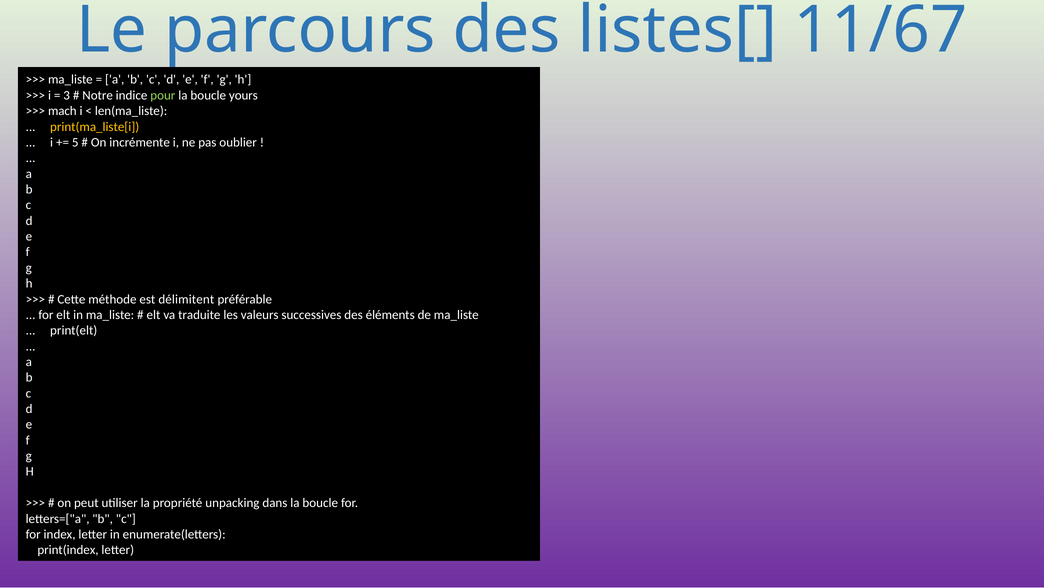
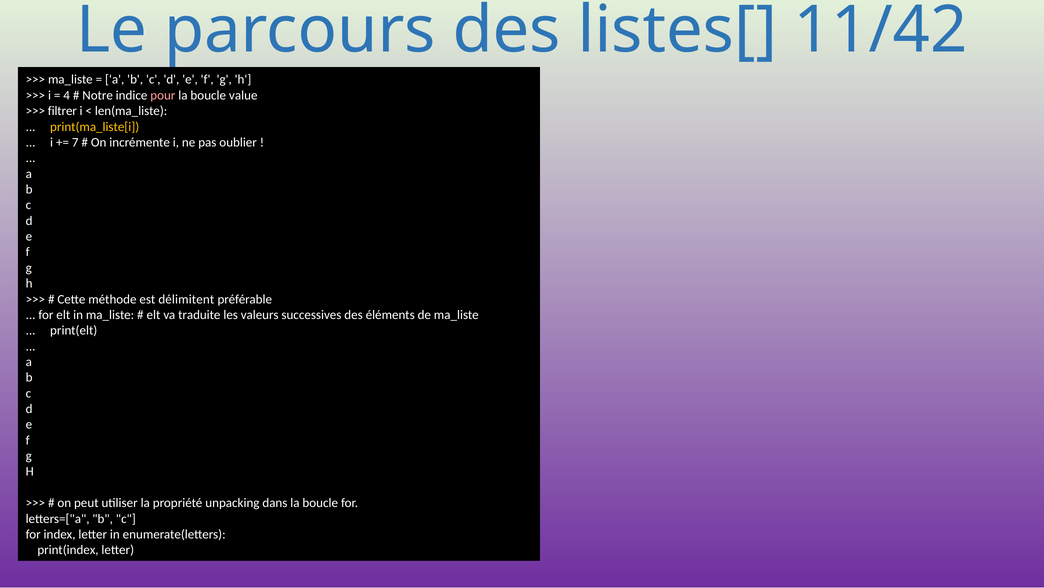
11/67: 11/67 -> 11/42 (881, 30)
3: 3 -> 4 (67, 95)
pour colour: light green -> pink (163, 95)
yours: yours -> value (243, 95)
mach: mach -> filtrer (62, 111)
5: 5 -> 7 (75, 142)
